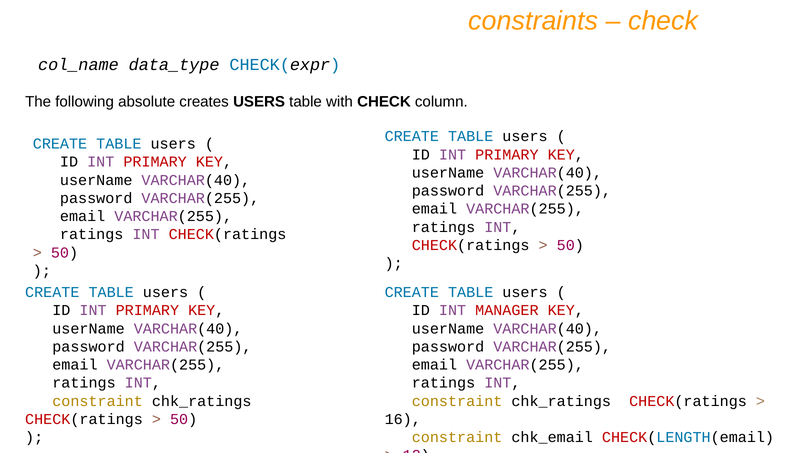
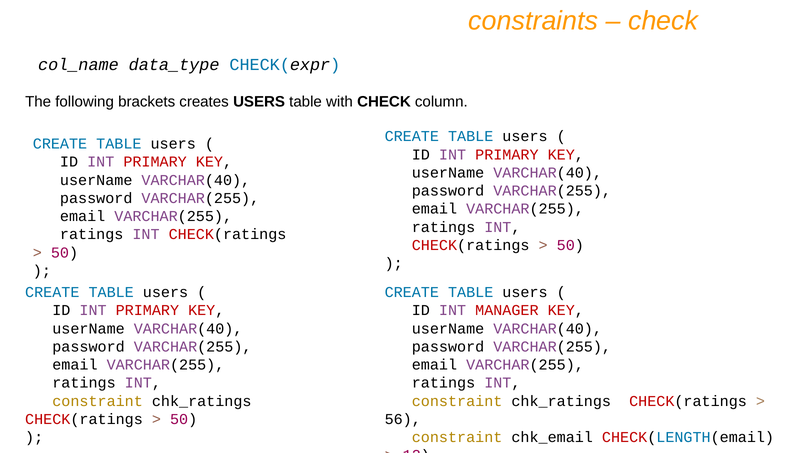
absolute: absolute -> brackets (147, 102)
16: 16 -> 56 (403, 419)
